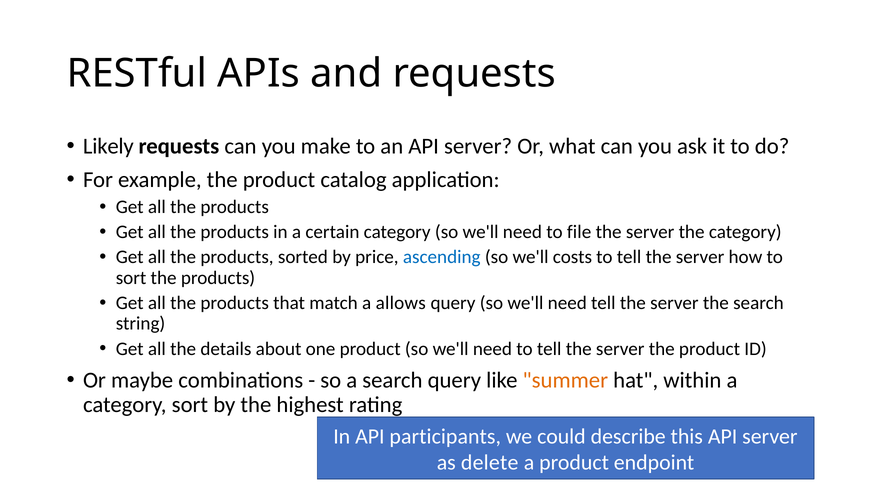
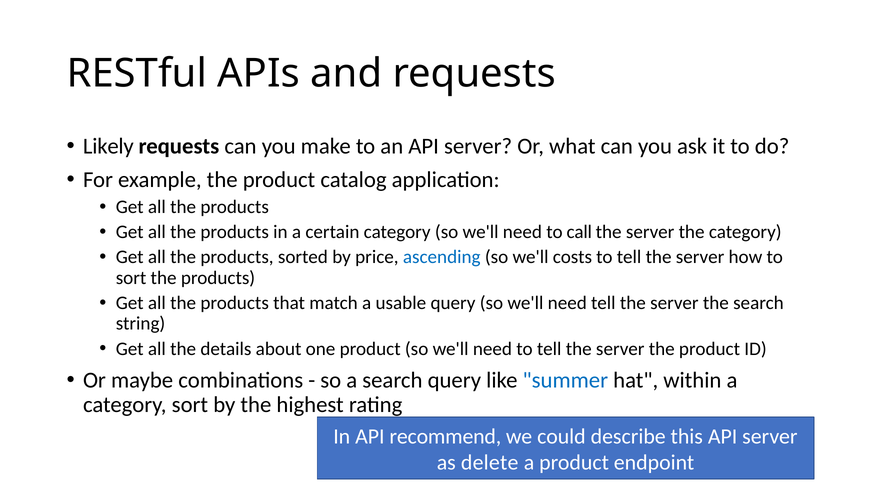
file: file -> call (579, 232)
allows: allows -> usable (401, 303)
summer colour: orange -> blue (565, 381)
participants: participants -> recommend (445, 437)
